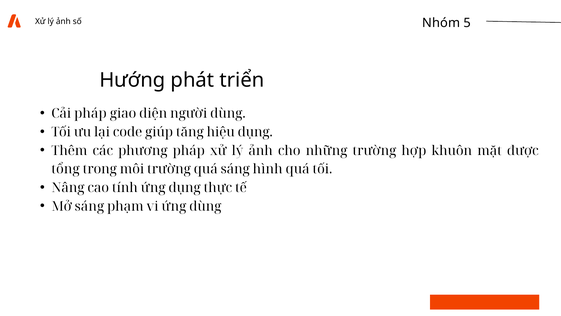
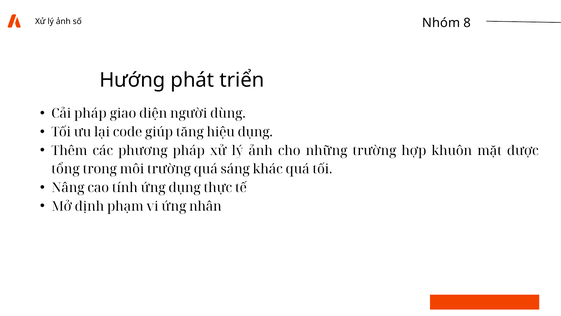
5: 5 -> 8 (467, 23)
hình: hình -> khác (268, 169)
Mở sáng: sáng -> định (89, 206)
ứng dùng: dùng -> nhân (205, 206)
